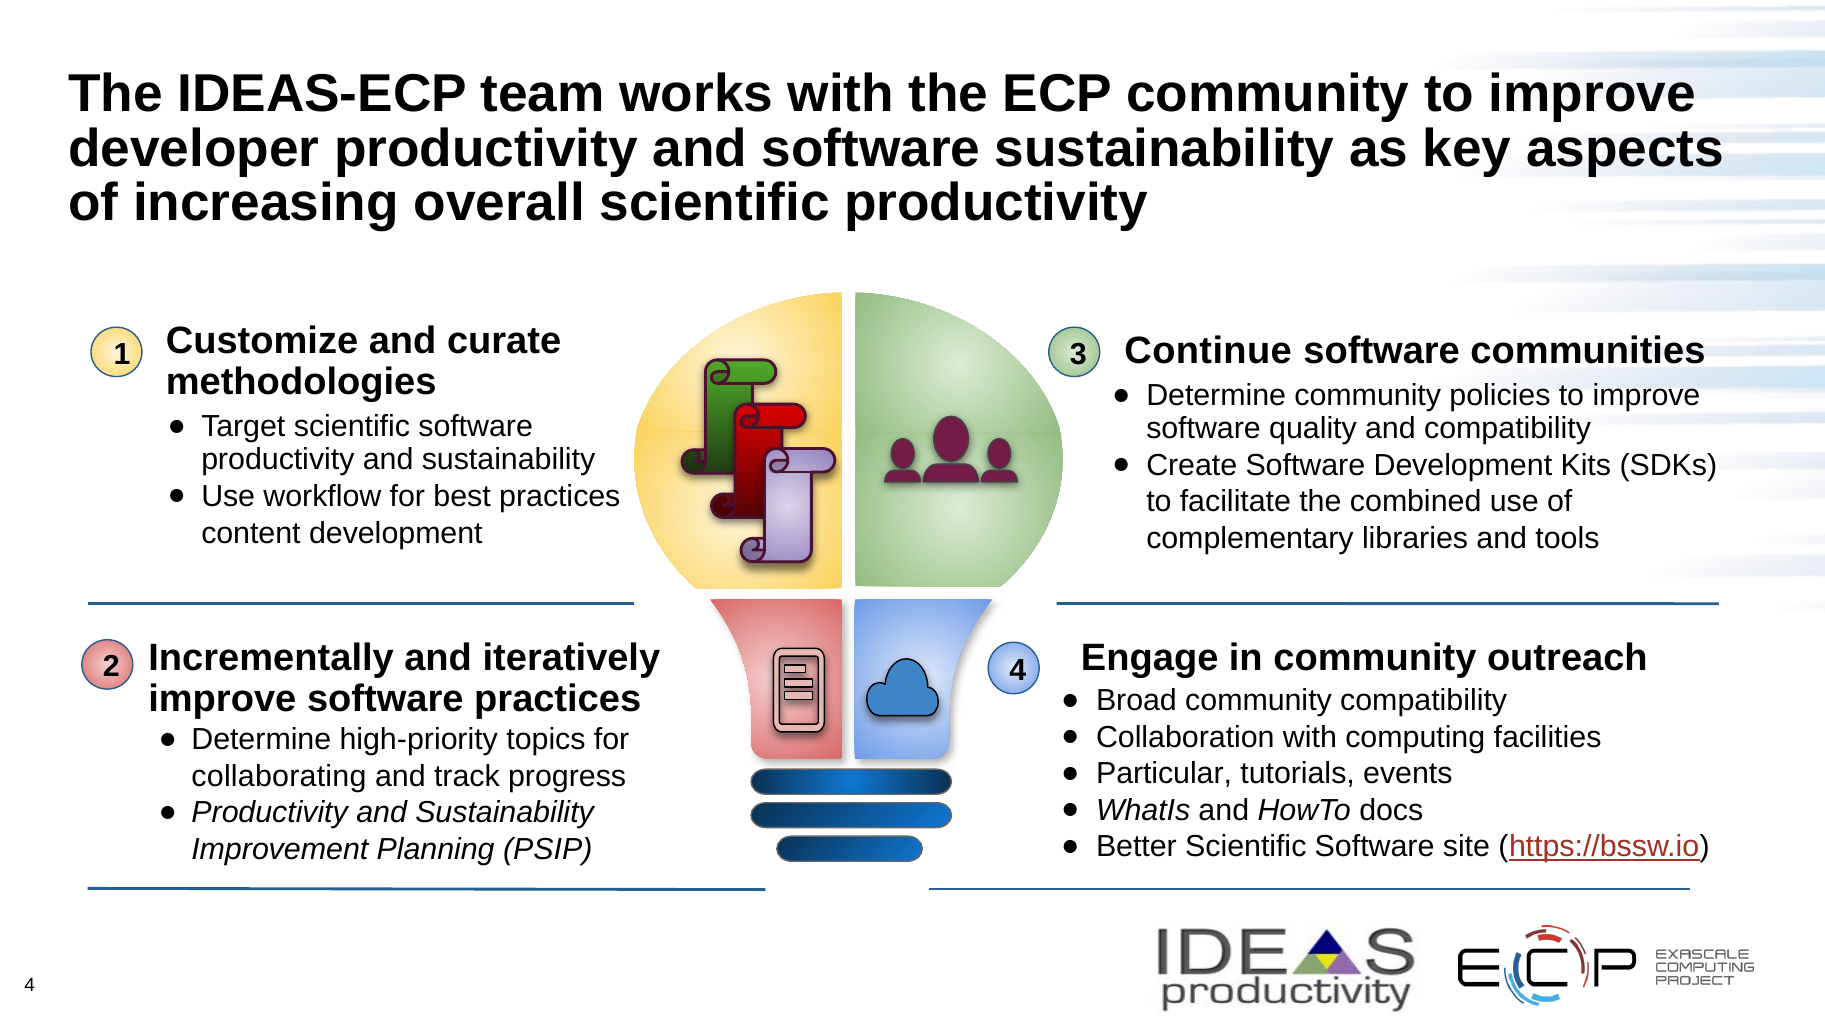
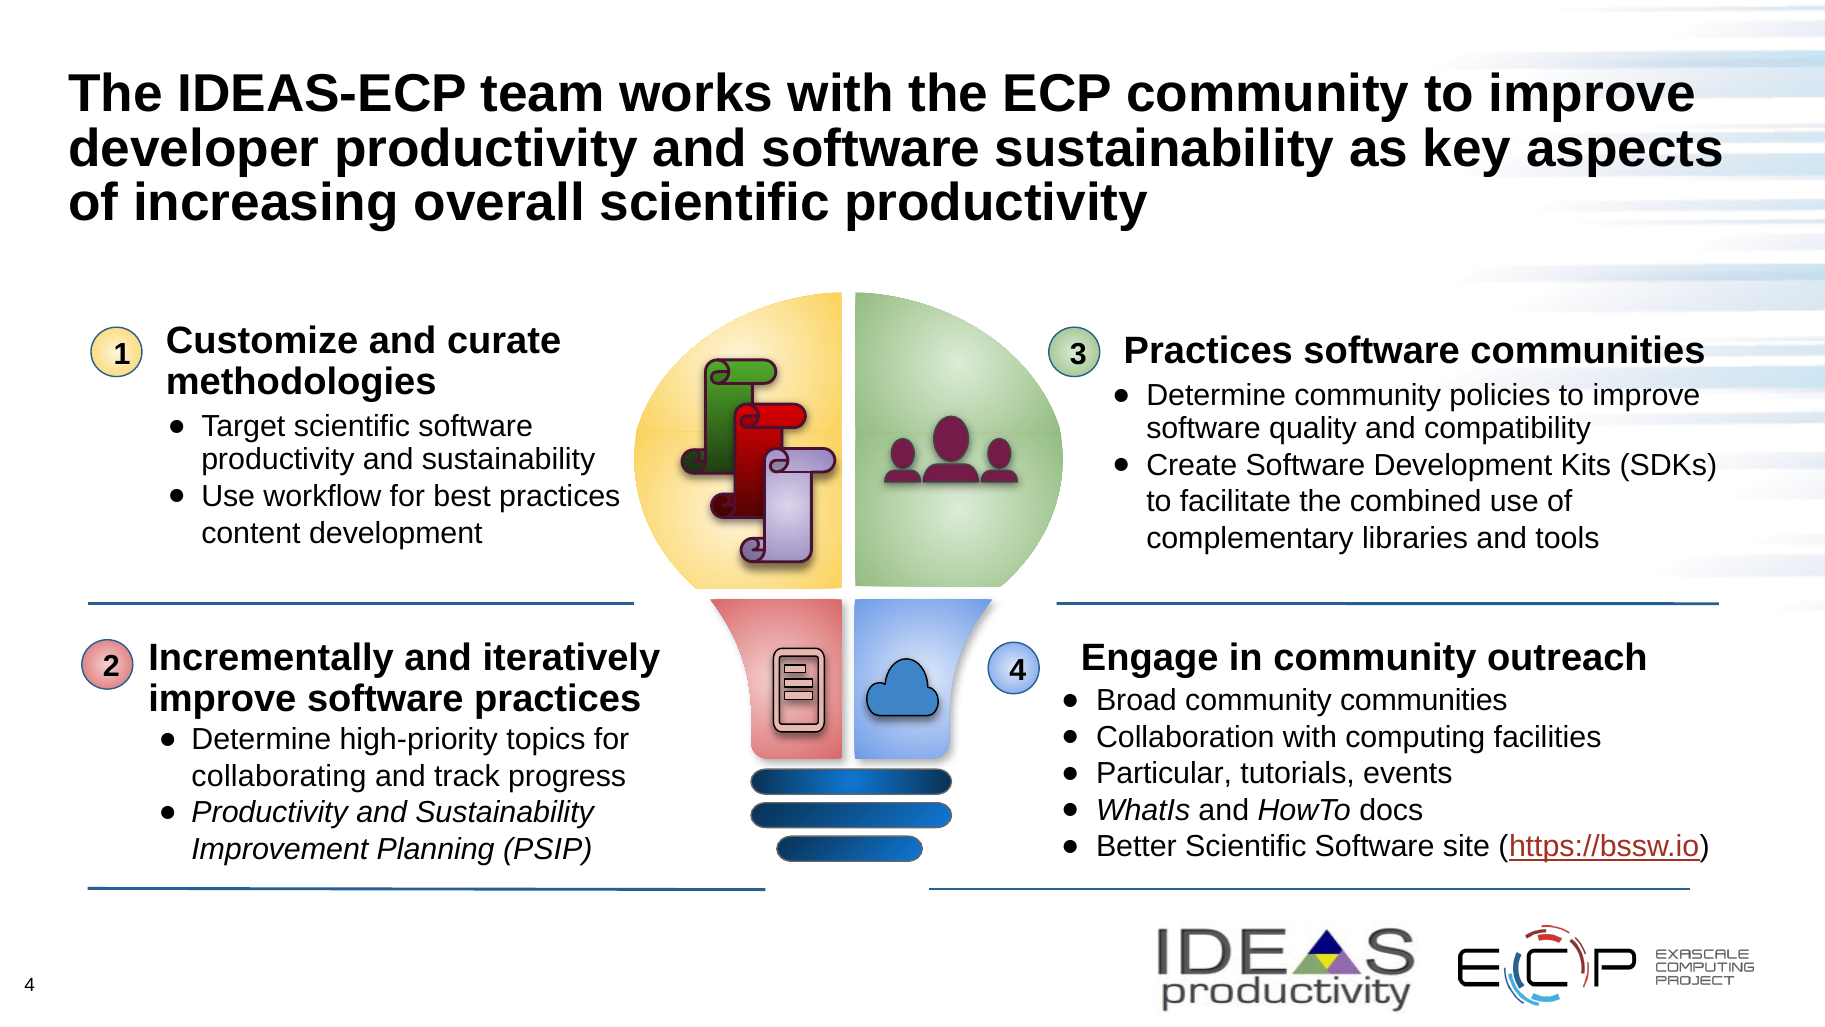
Continue: Continue -> Practices (1208, 351)
community compatibility: compatibility -> communities (1424, 701)
